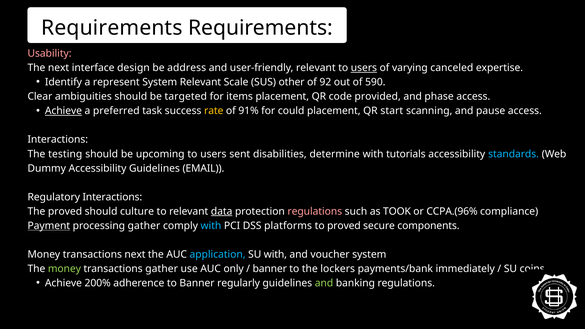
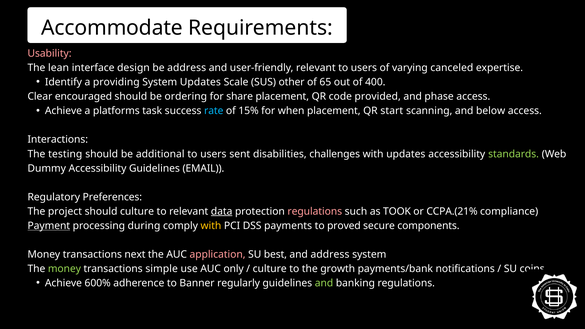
Requirements: Requirements -> Accommodate (112, 28)
The next: next -> lean (59, 68)
users underline: present -> none (364, 68)
represent: represent -> providing (116, 82)
System Relevant: Relevant -> Updates (200, 82)
92: 92 -> 65 (325, 82)
590: 590 -> 400 (375, 82)
ambiguities: ambiguities -> encouraged (83, 97)
targeted: targeted -> ordering (186, 97)
items: items -> share (240, 97)
Achieve underline: present -> none (63, 111)
preferred: preferred -> platforms (116, 111)
rate colour: yellow -> light blue (214, 111)
91%: 91% -> 15% (249, 111)
could: could -> when (291, 111)
pause: pause -> below (491, 111)
upcoming: upcoming -> additional (160, 154)
determine: determine -> challenges (335, 154)
with tutorials: tutorials -> updates (406, 154)
standards colour: light blue -> light green (514, 154)
Regulatory Interactions: Interactions -> Preferences (112, 197)
The proved: proved -> project (65, 211)
CCPA.(96%: CCPA.(96% -> CCPA.(21% (452, 211)
processing gather: gather -> during (144, 226)
with colour: light blue -> yellow (211, 226)
platforms: platforms -> payments (288, 226)
application colour: light blue -> pink (218, 255)
SU with: with -> best (275, 255)
and voucher: voucher -> address (330, 255)
transactions gather: gather -> simple (162, 269)
banner: banner -> culture (270, 269)
lockers: lockers -> growth (338, 269)
immediately: immediately -> notifications (465, 269)
200%: 200% -> 600% (98, 283)
